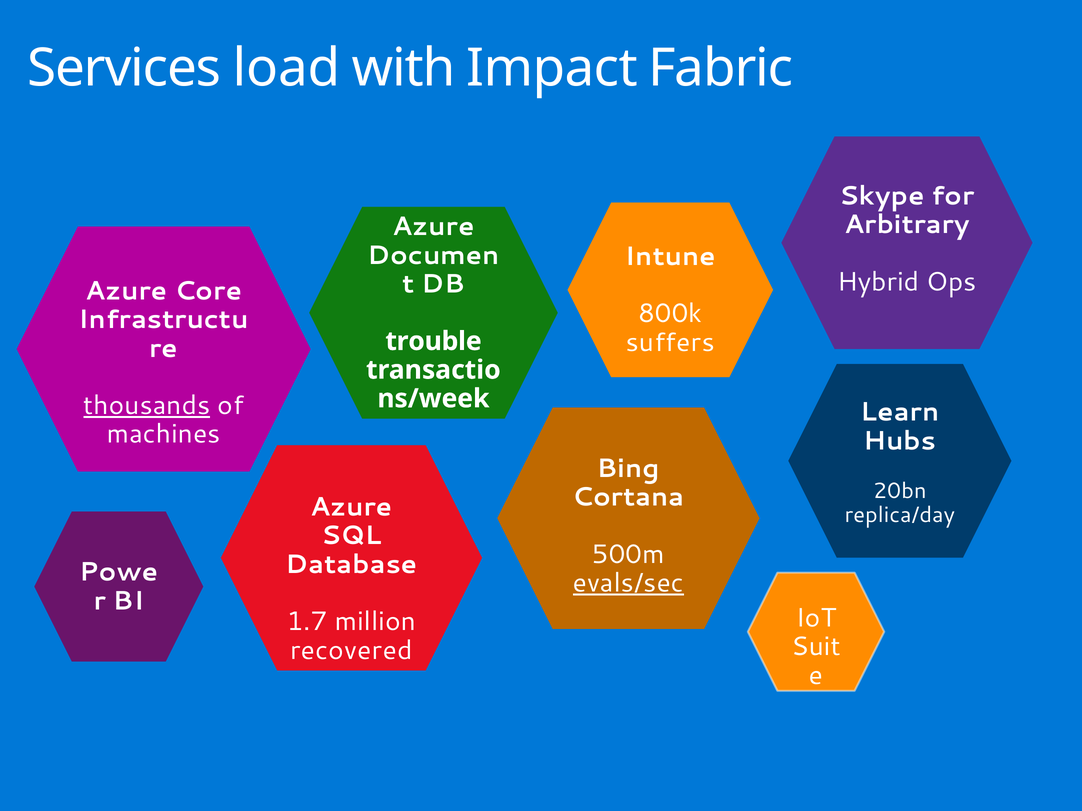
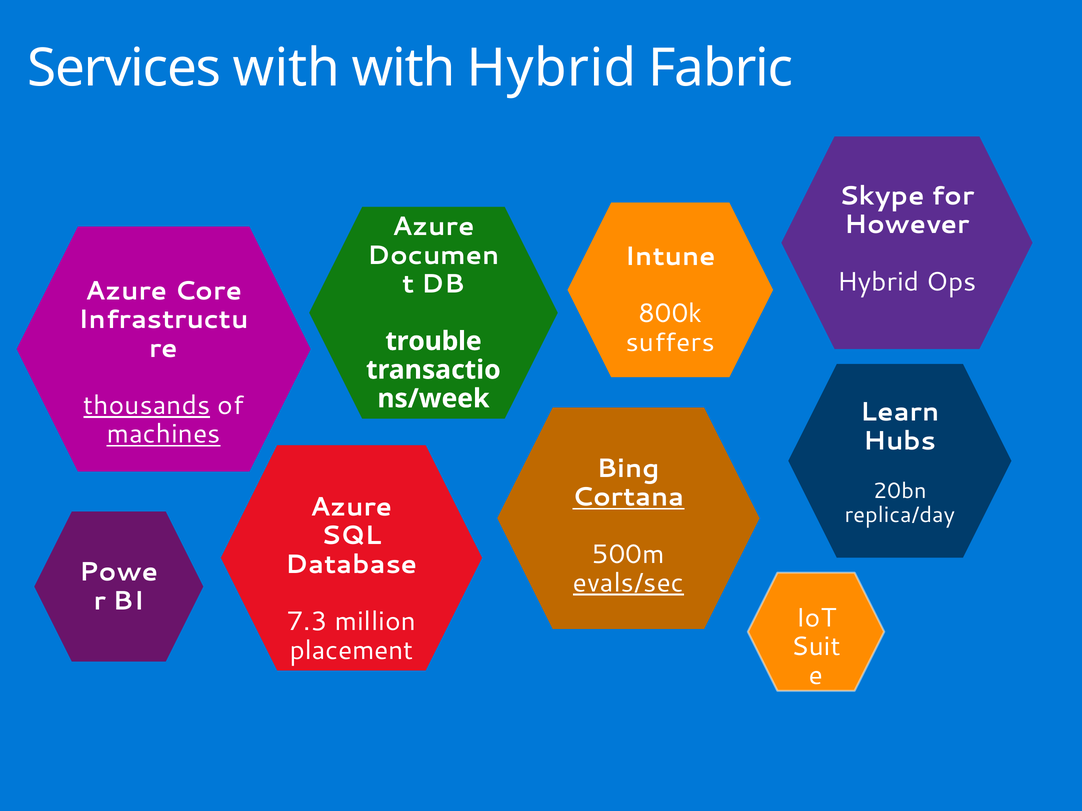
Services load: load -> with (287, 68)
with Impact: Impact -> Hybrid (552, 68)
Arbitrary: Arbitrary -> However (907, 225)
machines underline: none -> present (164, 434)
Cortana underline: none -> present (628, 497)
1.7: 1.7 -> 7.3 (307, 622)
recovered: recovered -> placement (352, 651)
